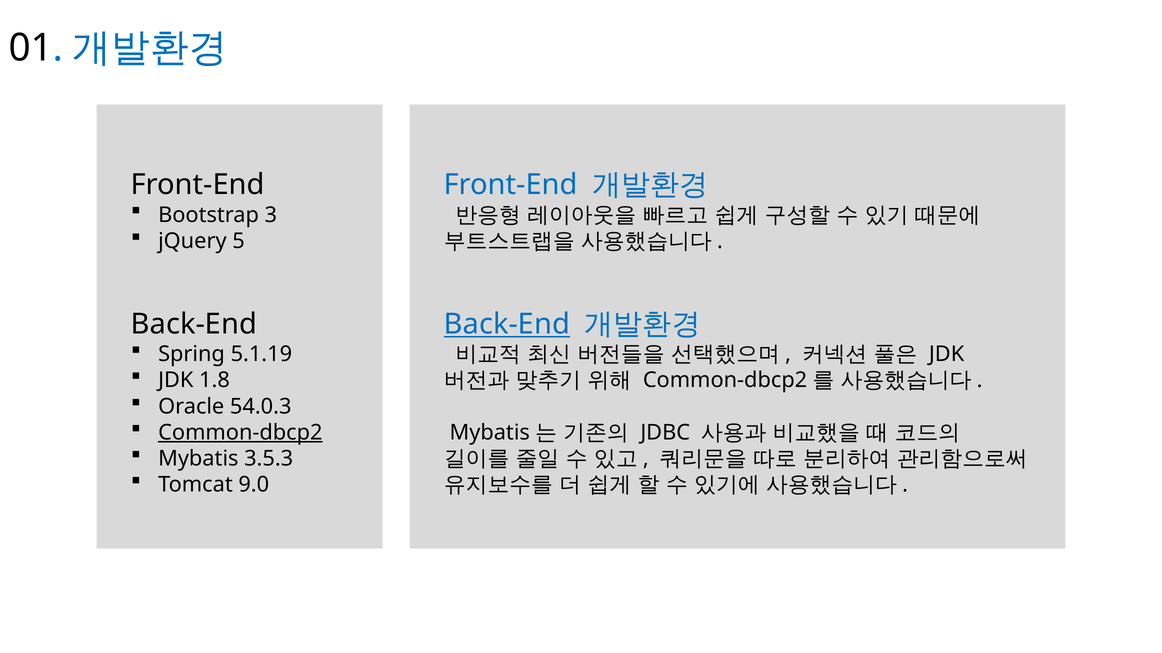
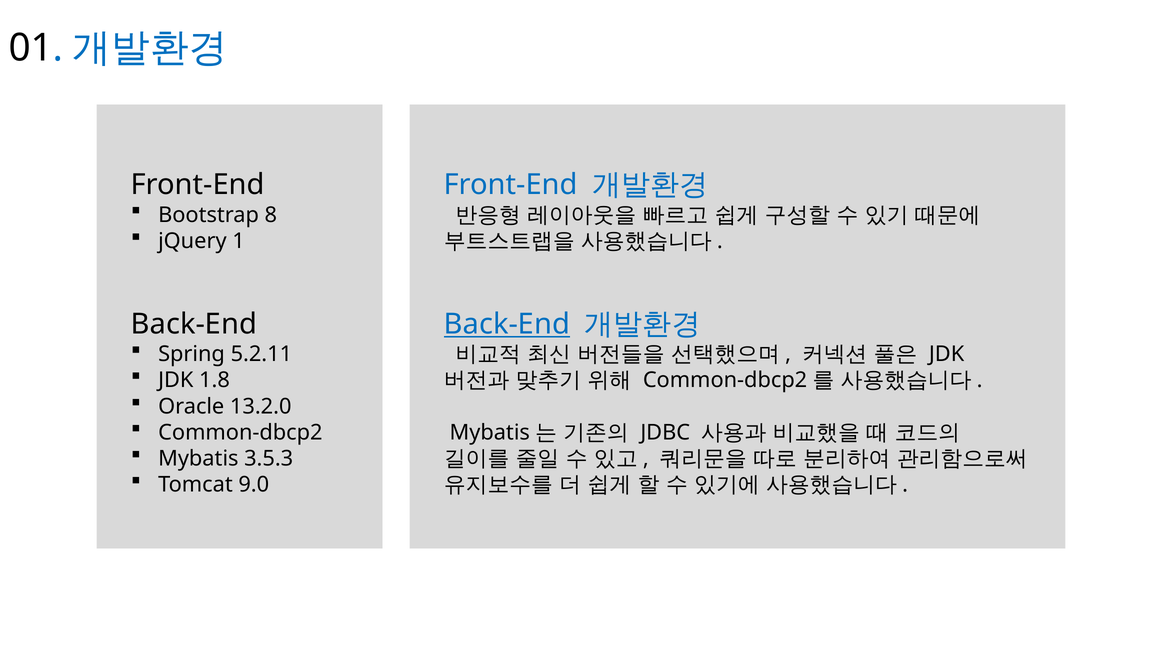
3: 3 -> 8 (271, 215)
5: 5 -> 1 (238, 241)
5.1.19: 5.1.19 -> 5.2.11 (261, 354)
54.0.3: 54.0.3 -> 13.2.0 (261, 407)
Common-dbcp2 underline: present -> none (240, 433)
